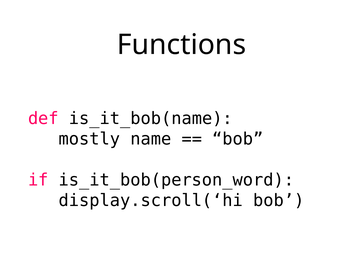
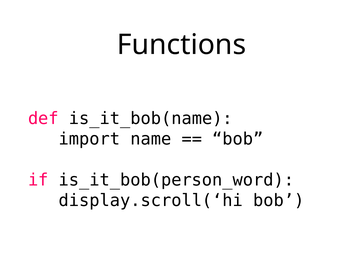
mostly: mostly -> import (89, 139)
